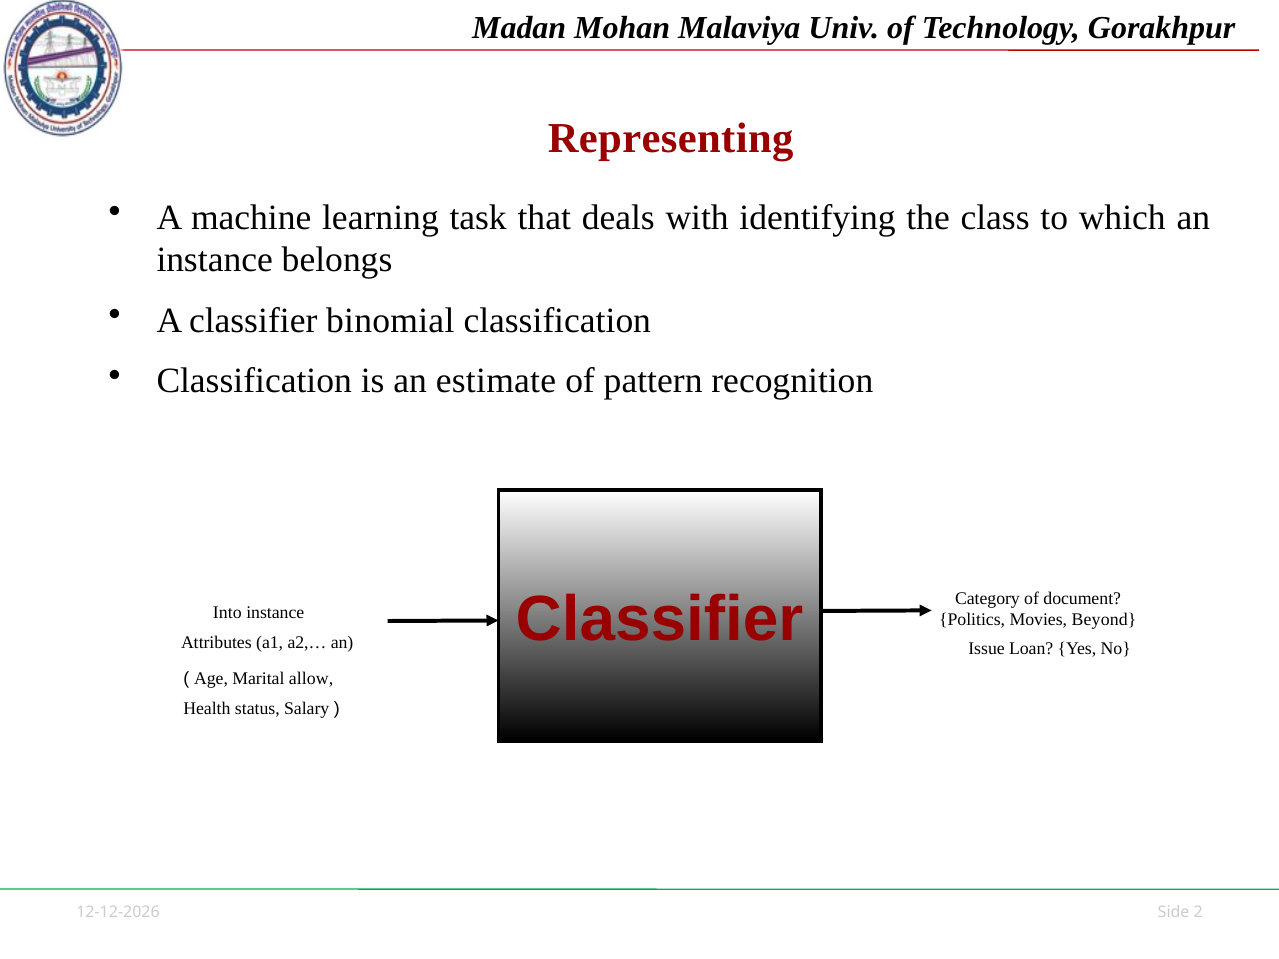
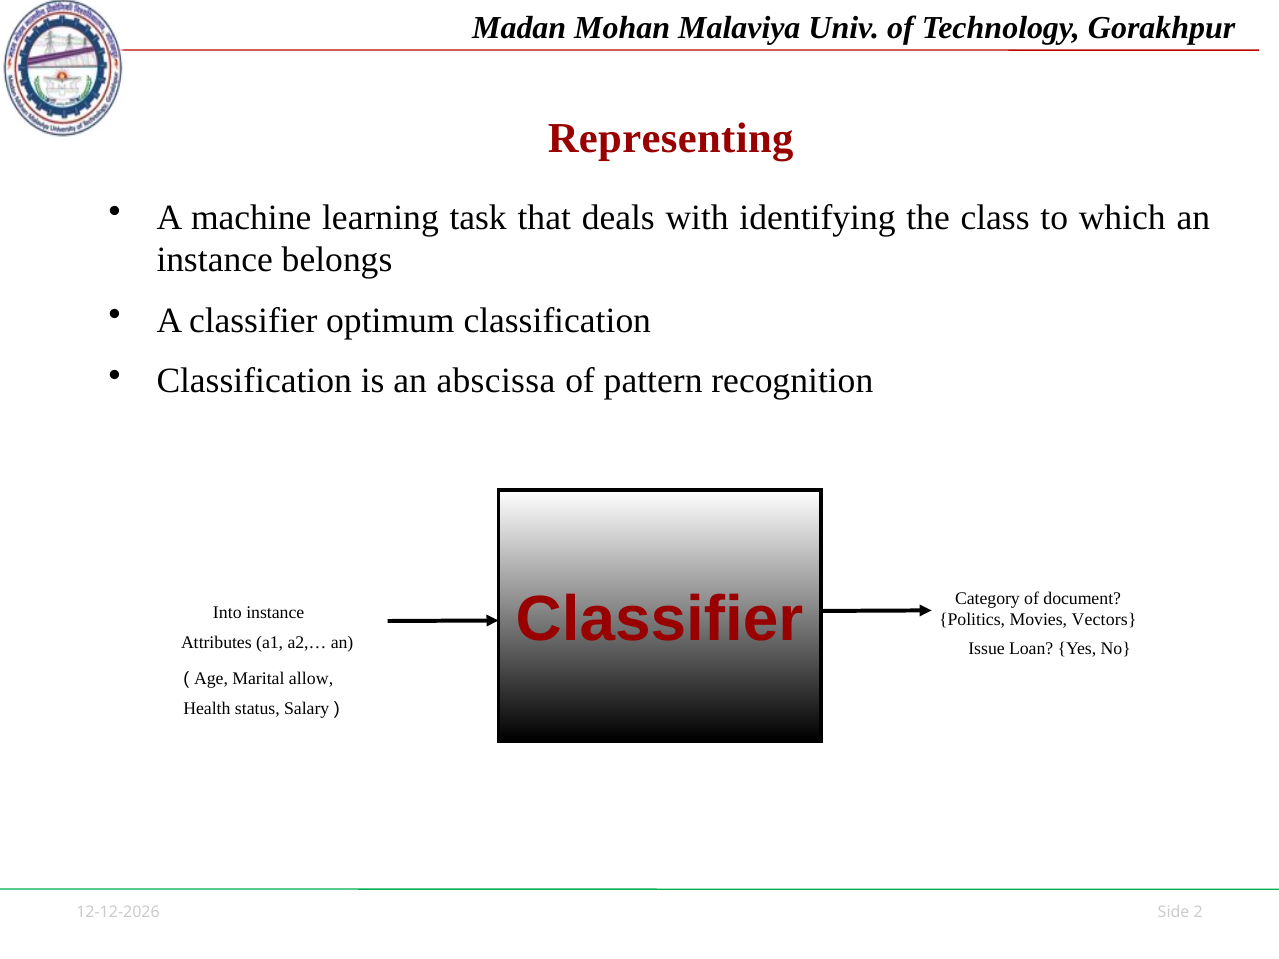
binomial: binomial -> optimum (390, 321)
estimate: estimate -> abscissa (496, 381)
Beyond: Beyond -> Vectors (1104, 620)
